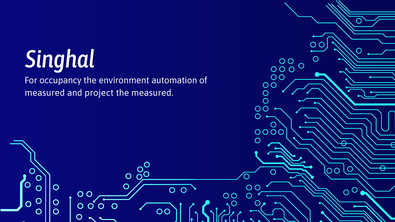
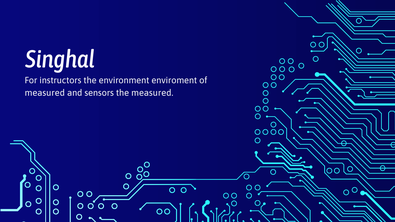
occupancy: occupancy -> instructors (60, 81)
automation: automation -> enviroment (174, 81)
project: project -> sensors (99, 93)
